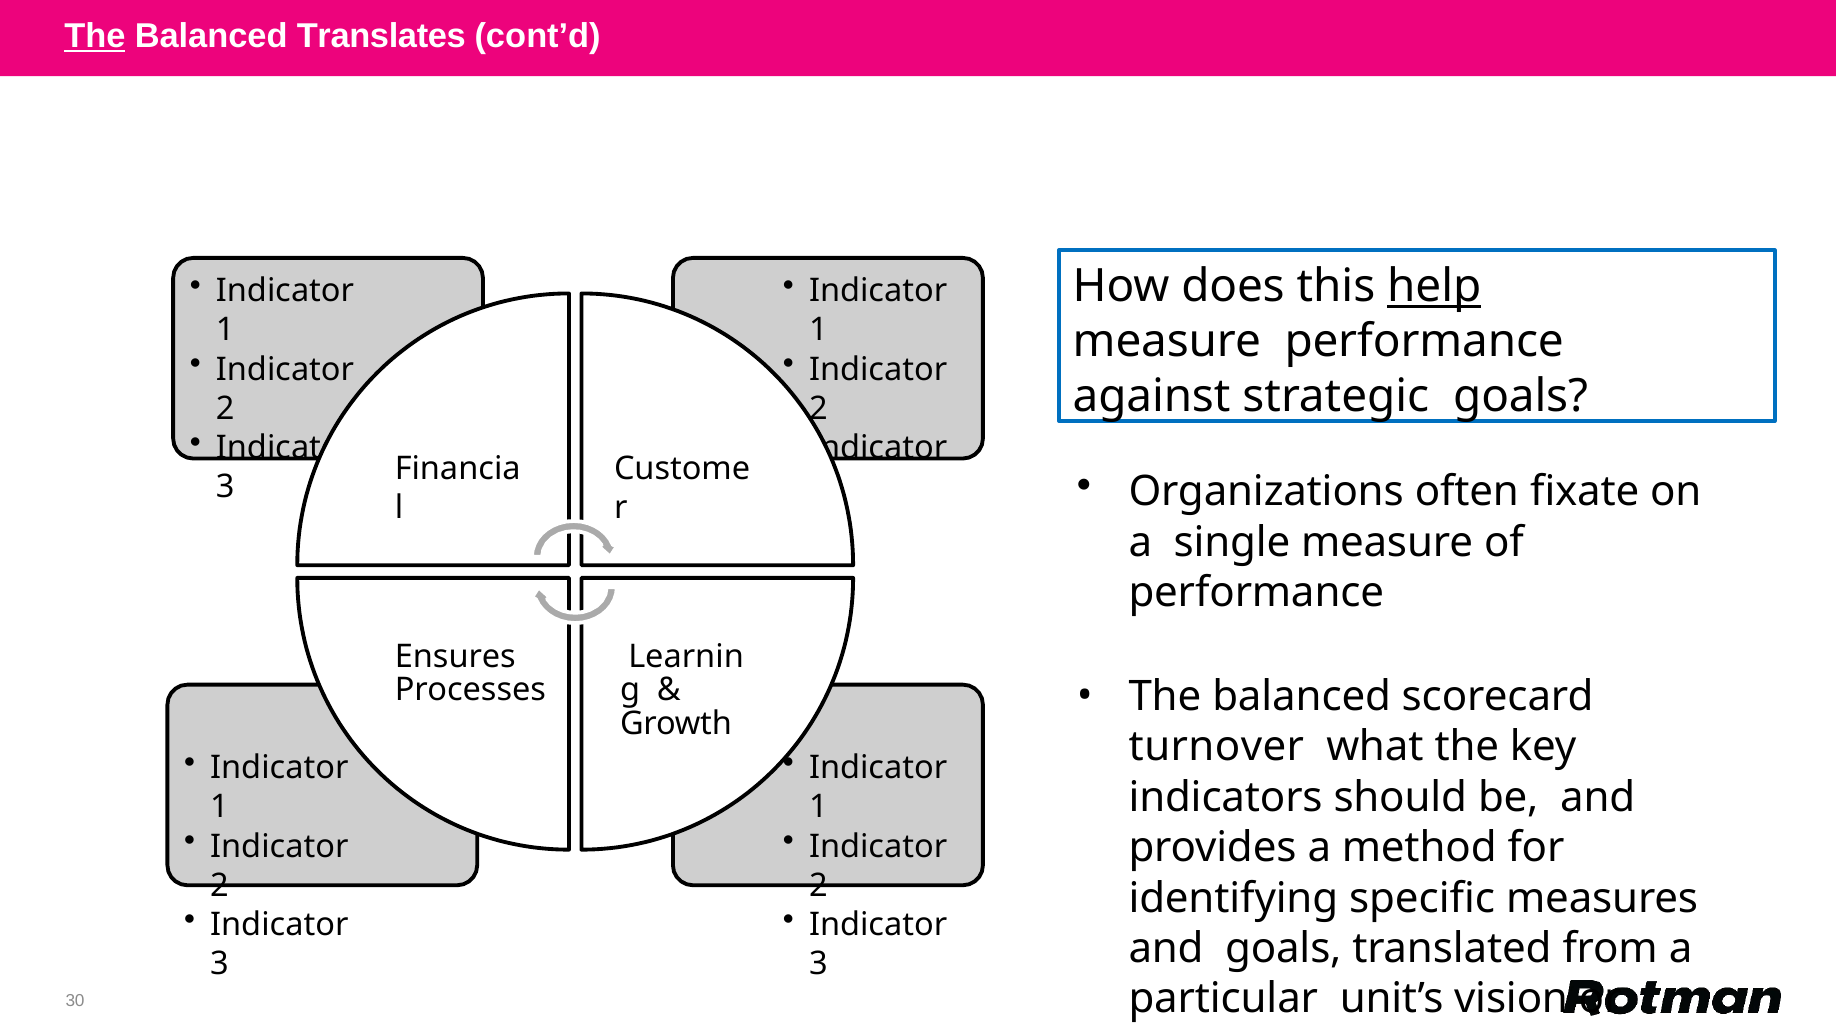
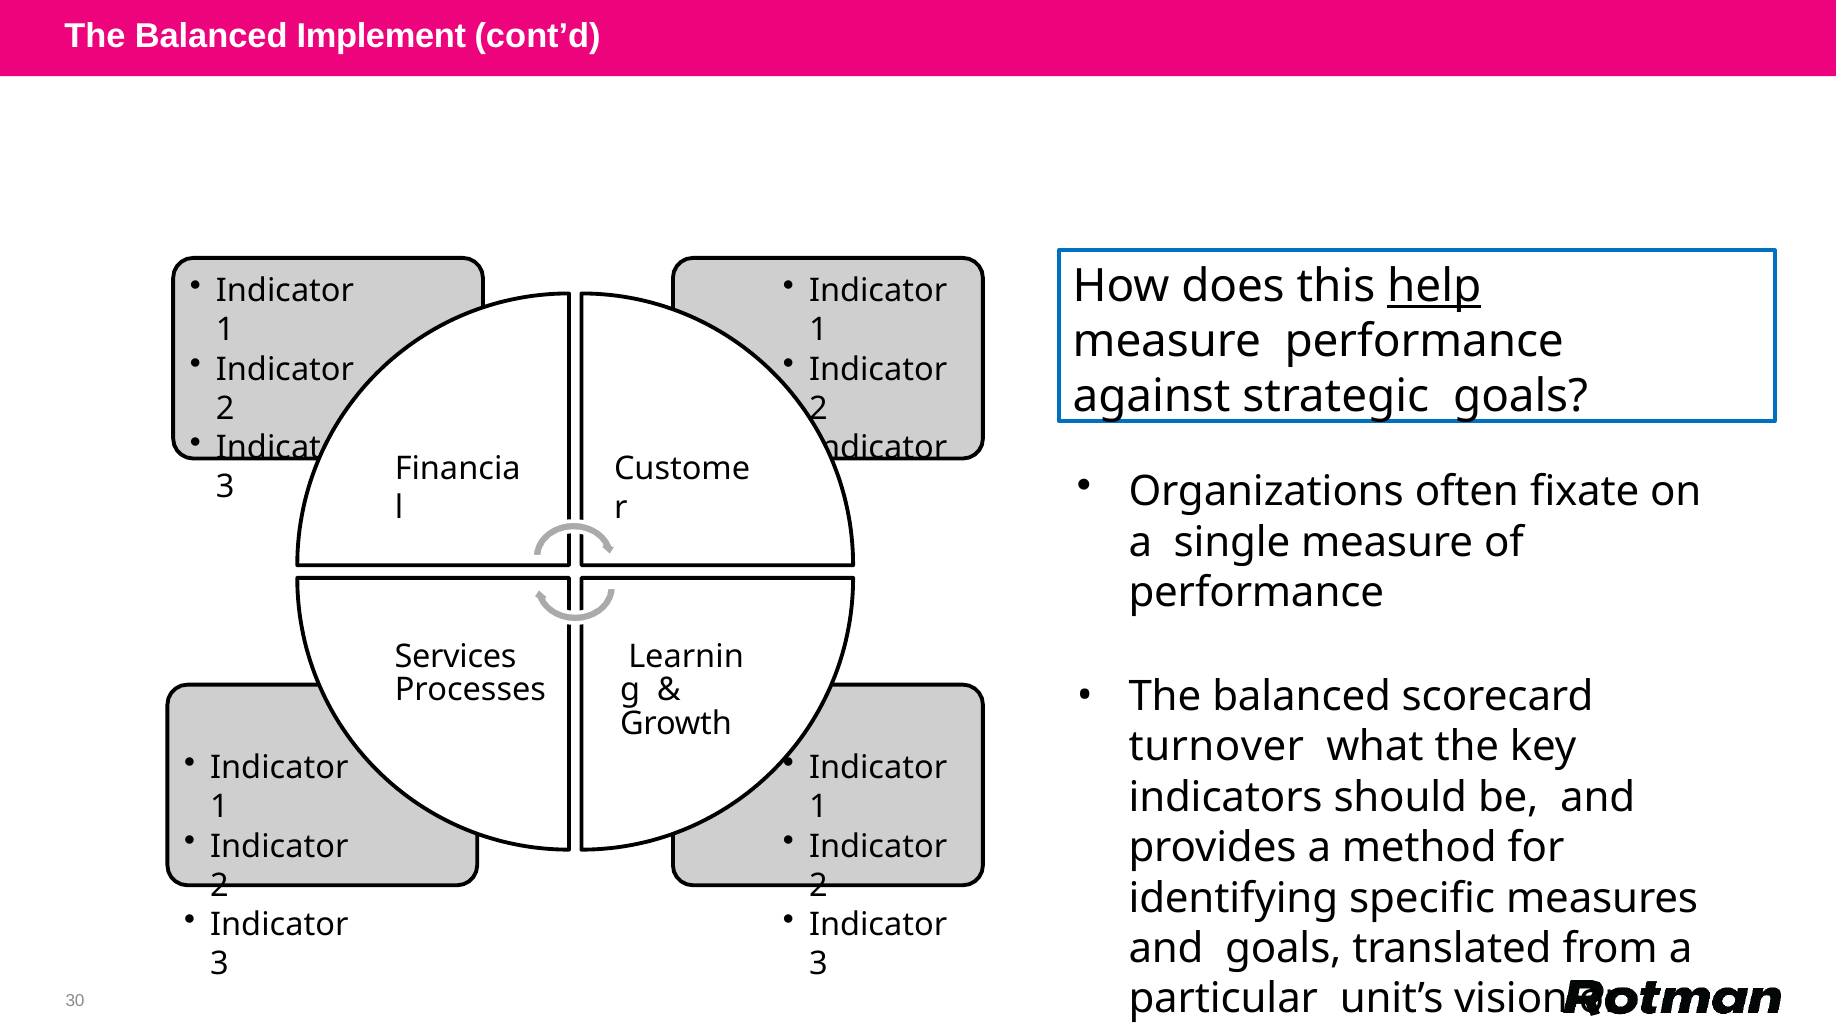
The underline: present -> none (95, 36)
Balanced Translates: Translates -> Implement (381, 36)
Ensures: Ensures -> Services (455, 656)
